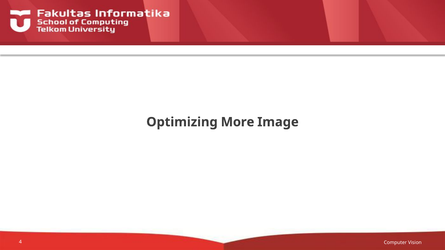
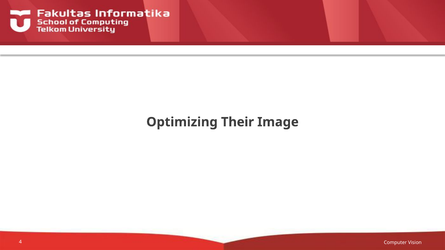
More: More -> Their (238, 122)
